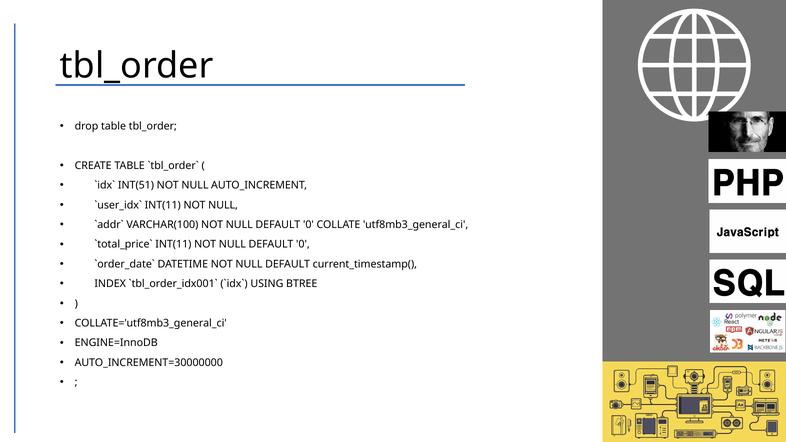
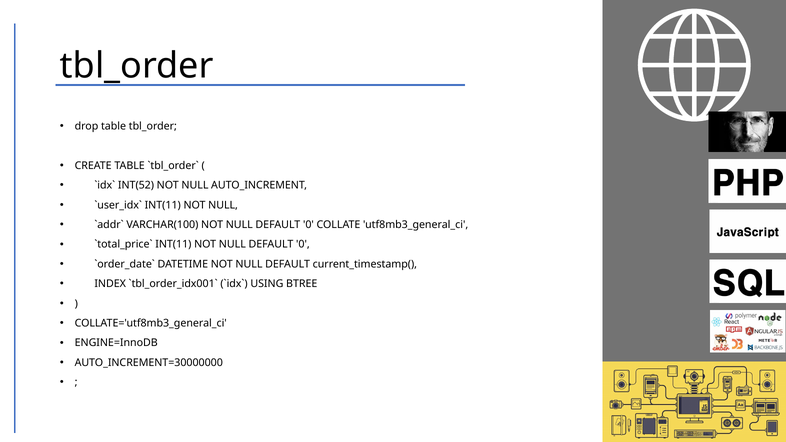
INT(51: INT(51 -> INT(52 (136, 185)
